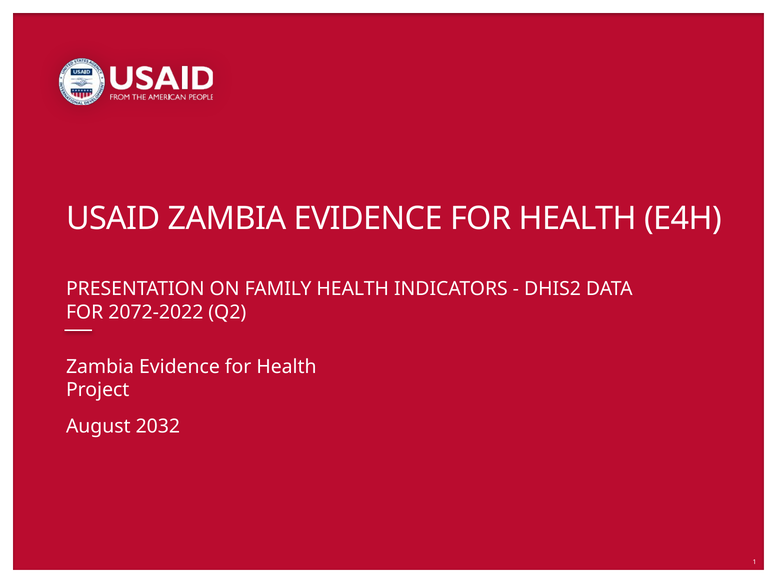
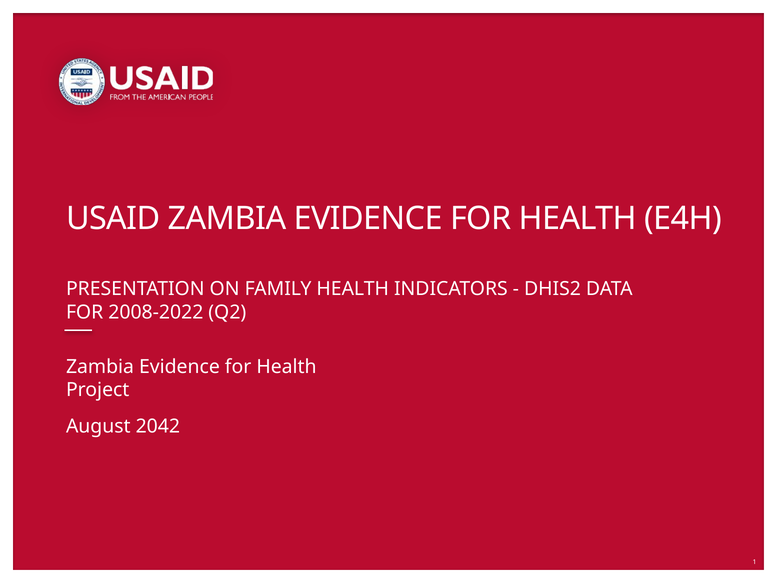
2072-2022: 2072-2022 -> 2008-2022 (156, 312)
2032: 2032 -> 2042 (158, 426)
